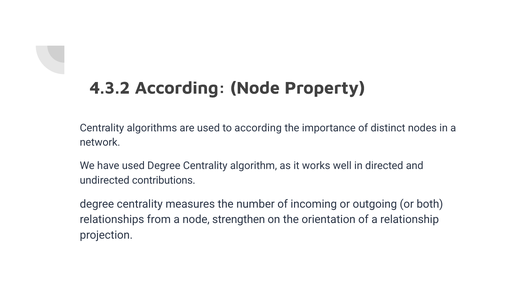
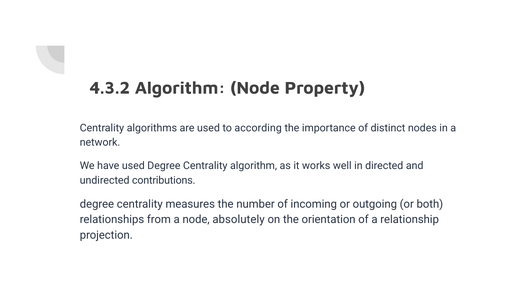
4.3.2 According: According -> Algorithm (180, 88)
strengthen: strengthen -> absolutely (239, 220)
